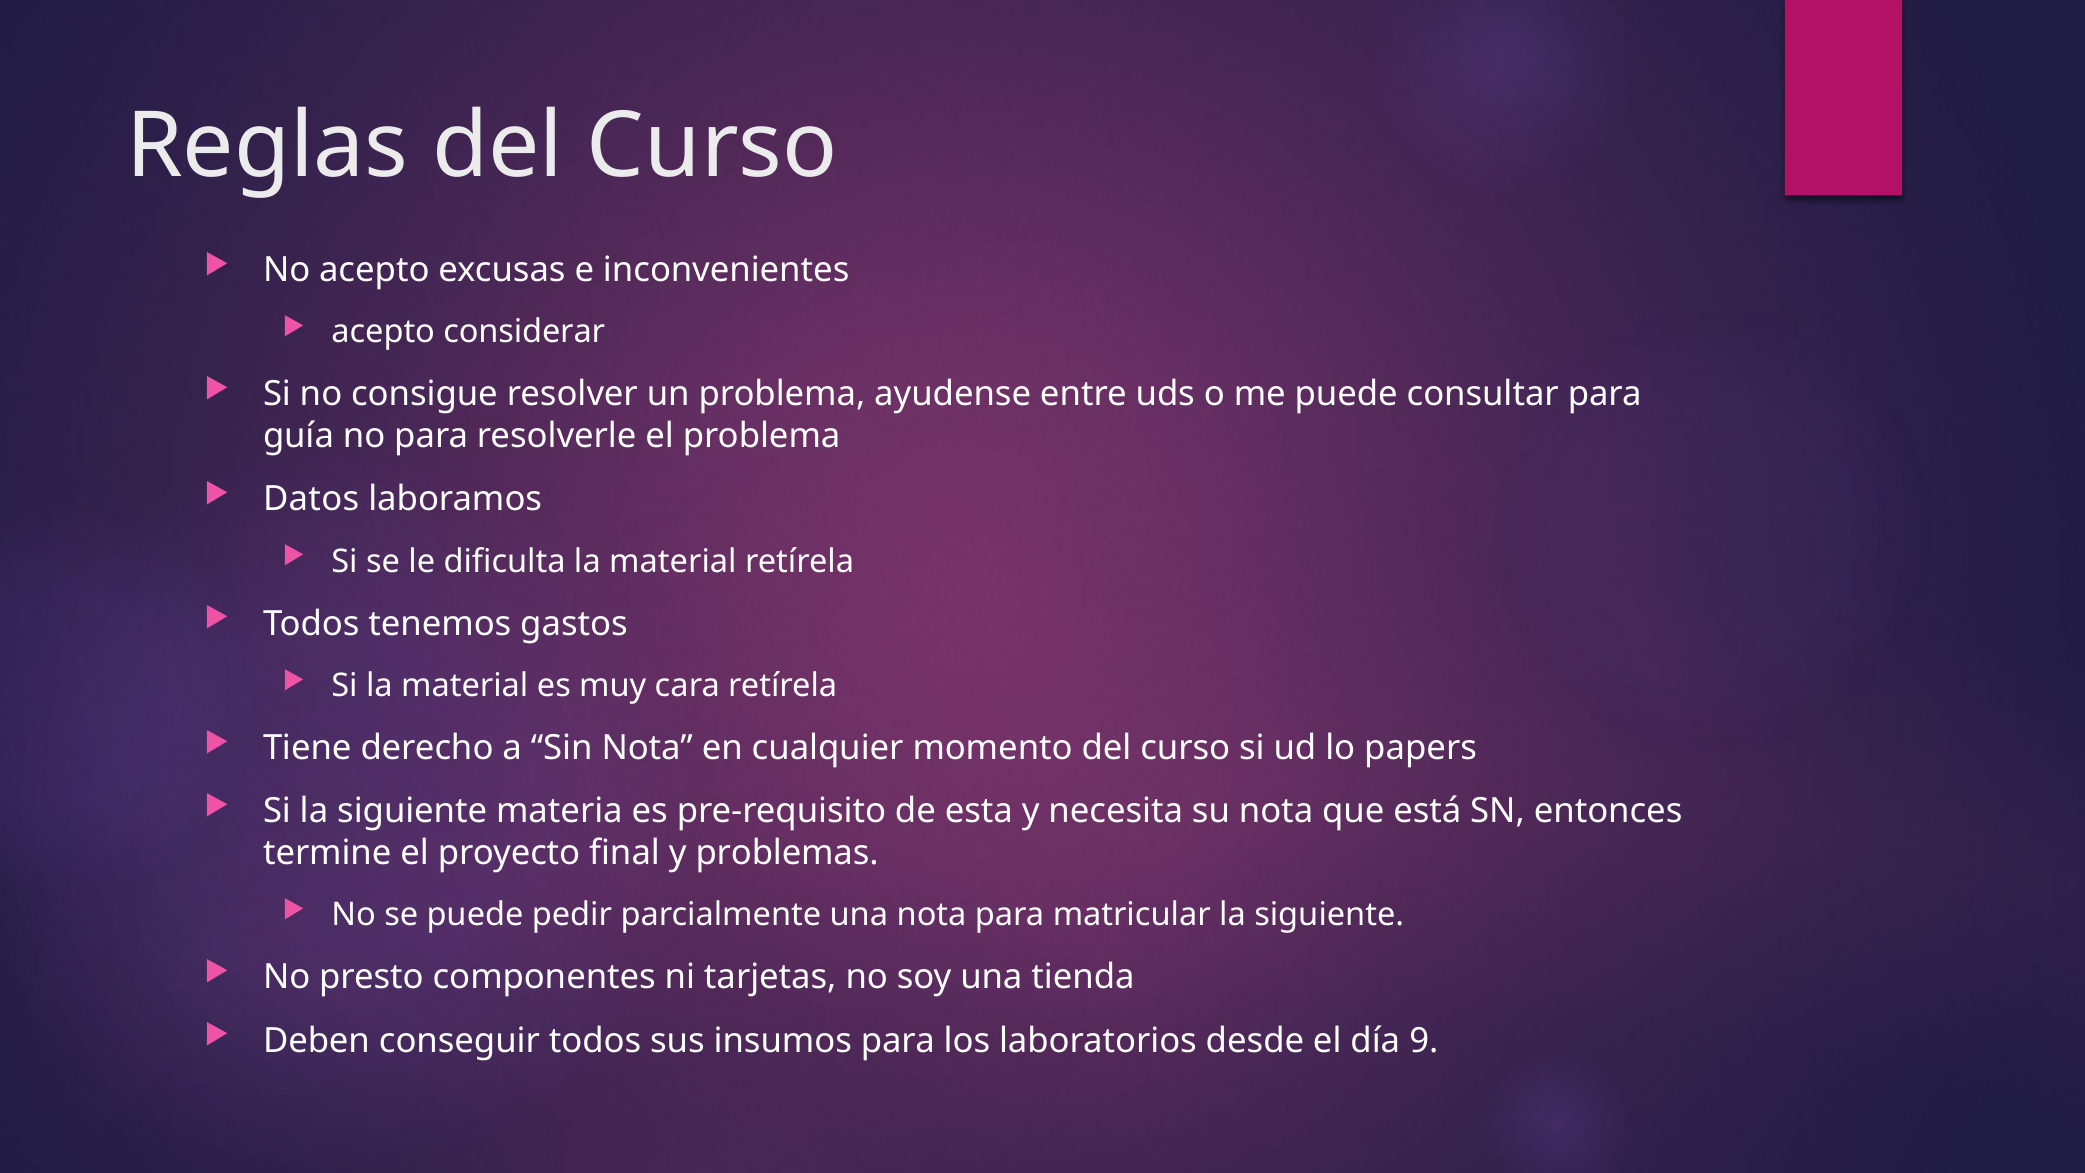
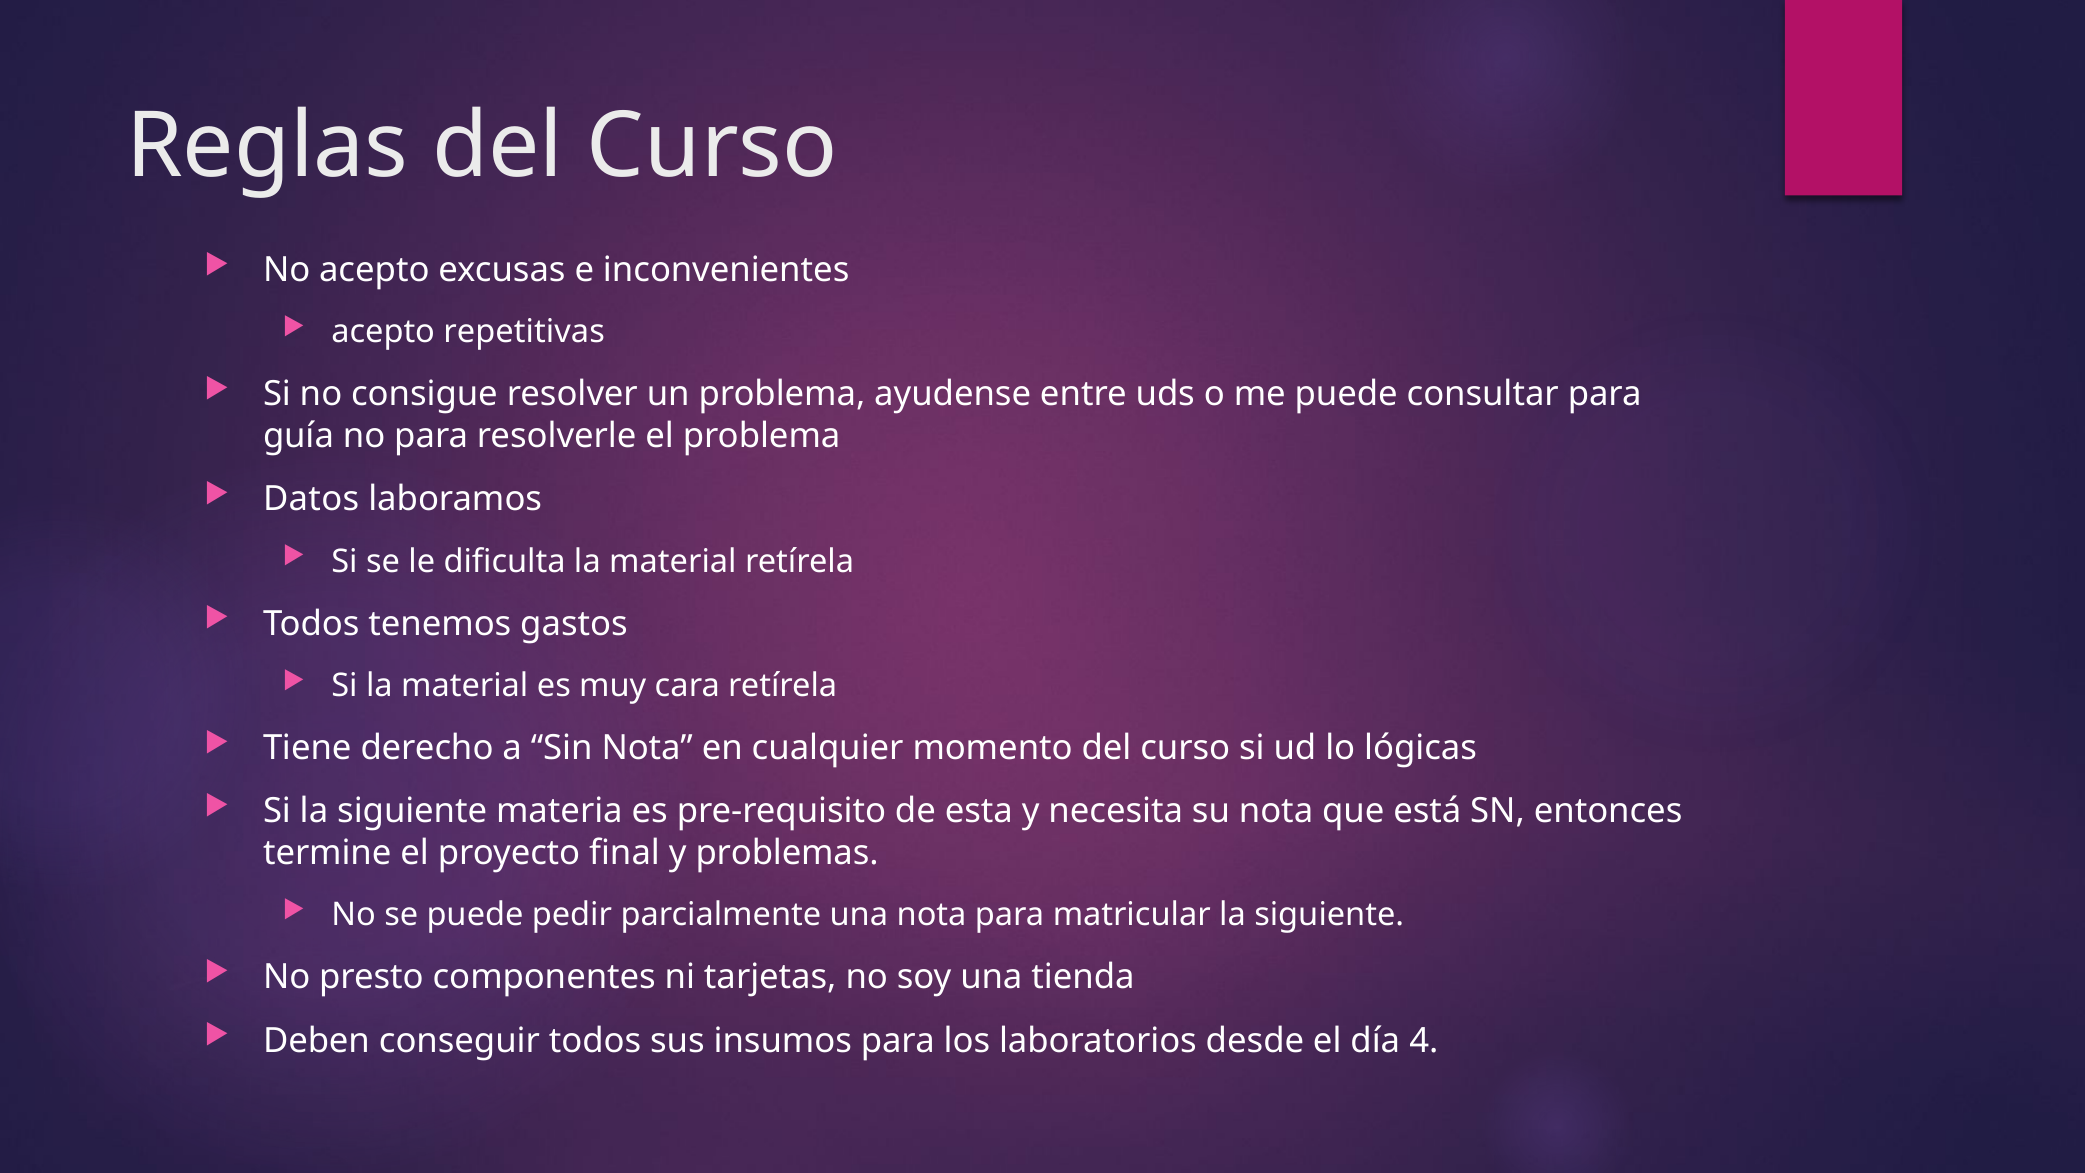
considerar: considerar -> repetitivas (524, 332)
papers: papers -> lógicas (1421, 748)
9: 9 -> 4 (1424, 1040)
